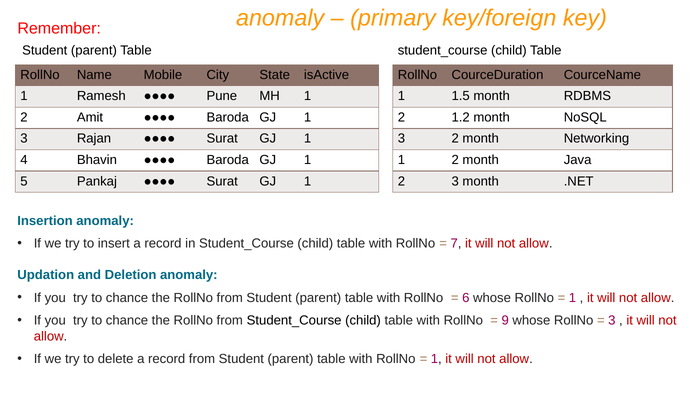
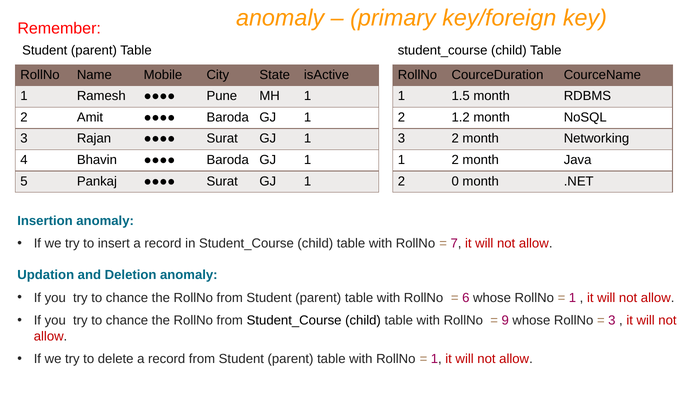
2 3: 3 -> 0 (455, 181)
